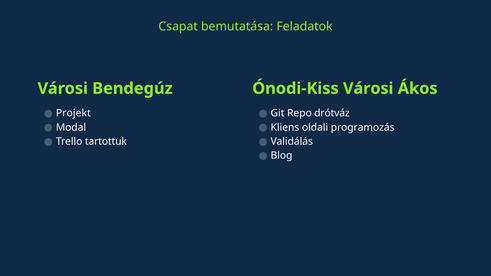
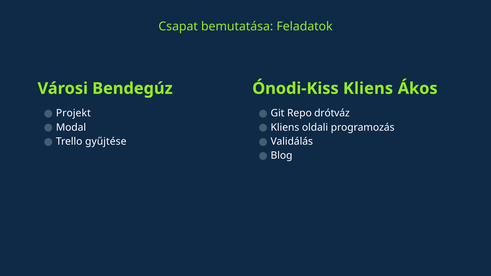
Ónodi-Kiss Városi: Városi -> Kliens (368, 89)
tartottuk: tartottuk -> gyűjtése (106, 142)
